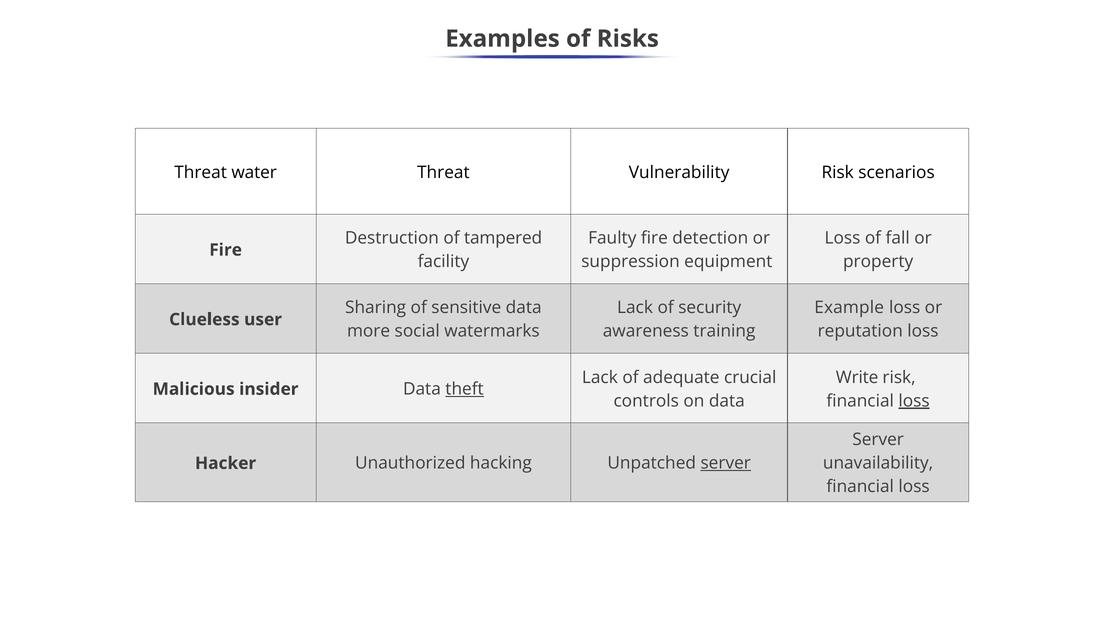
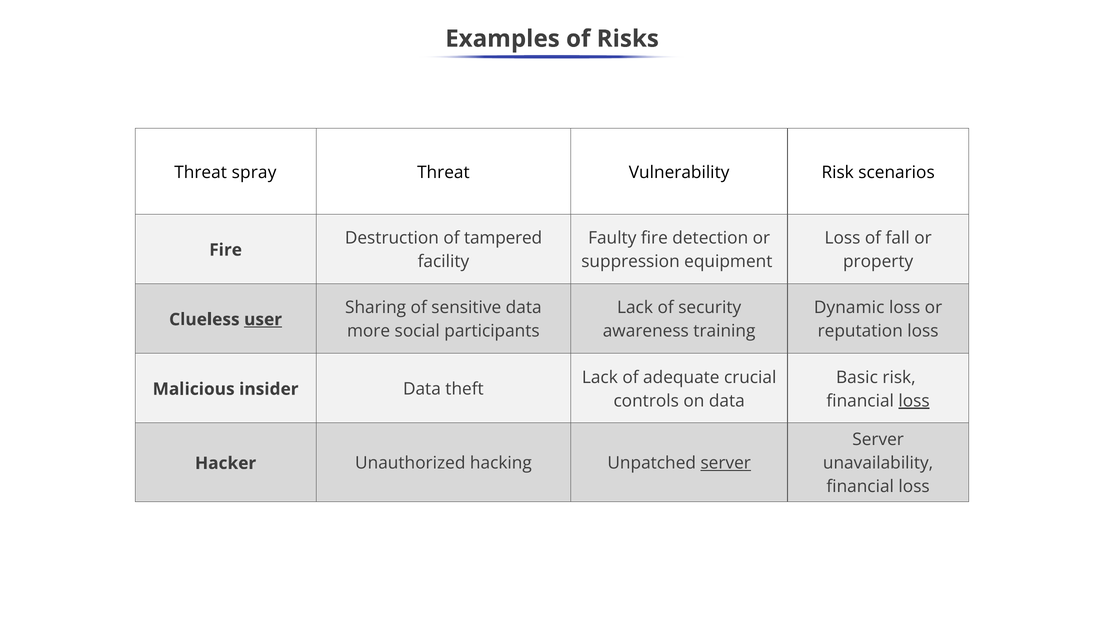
water: water -> spray (254, 172)
Example: Example -> Dynamic (849, 308)
user underline: none -> present (263, 320)
watermarks: watermarks -> participants (492, 331)
Write: Write -> Basic (857, 377)
theft underline: present -> none (465, 389)
